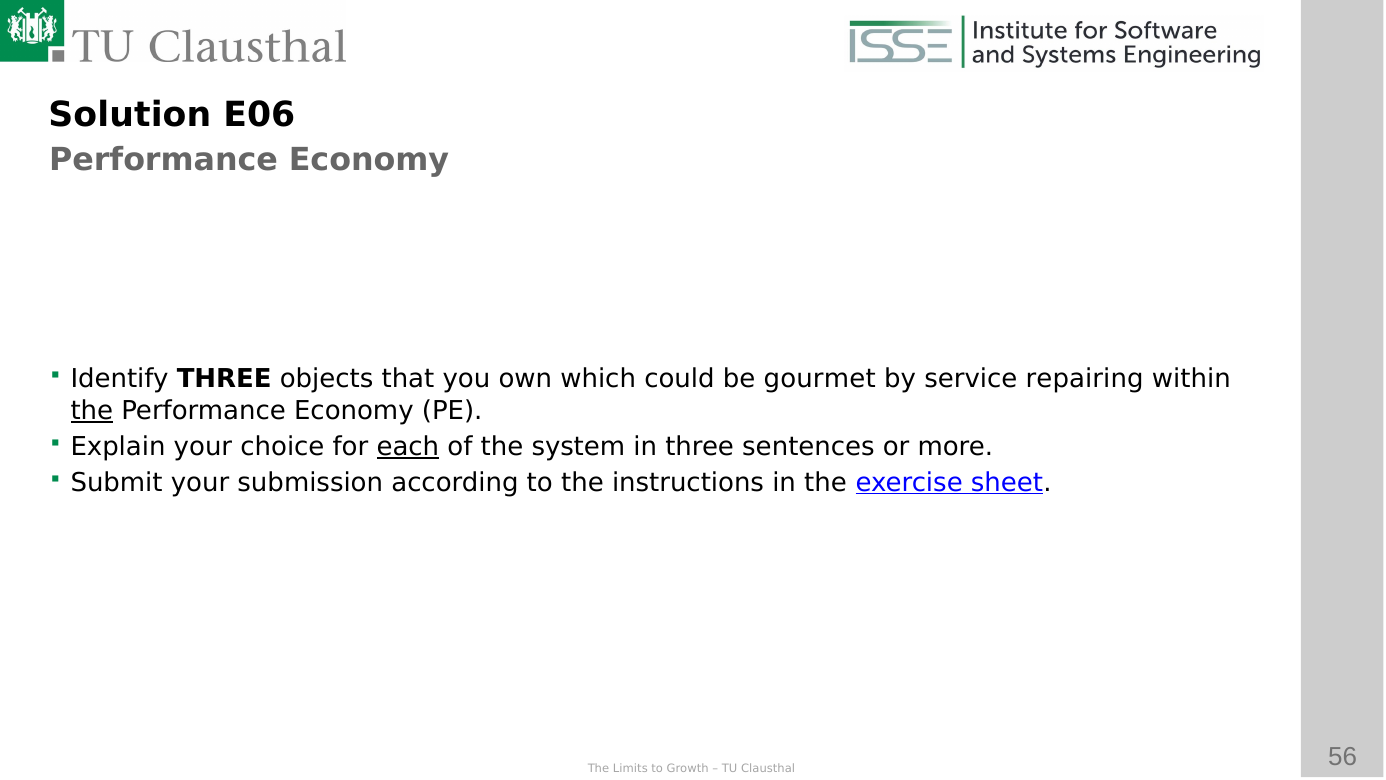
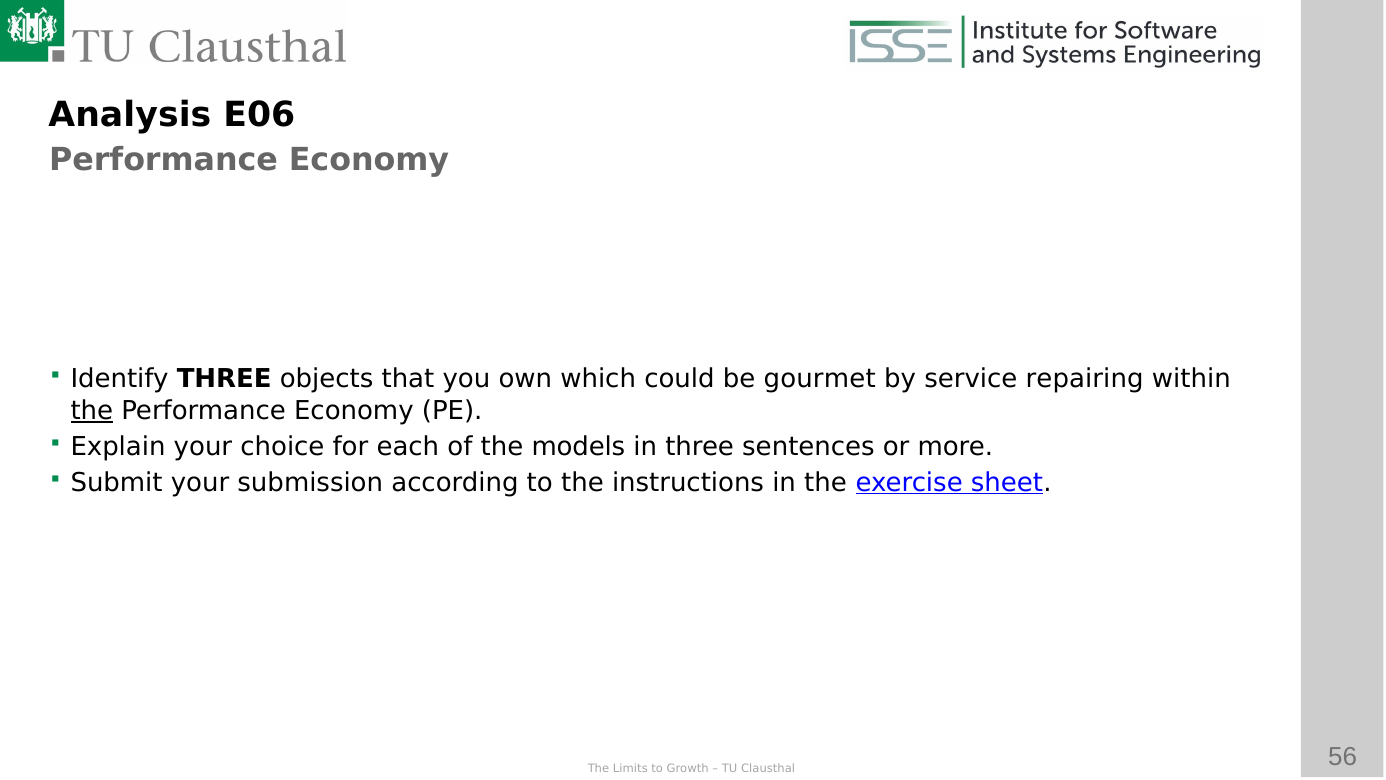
Solution: Solution -> Analysis (130, 115)
each underline: present -> none (408, 447)
system: system -> models (578, 447)
